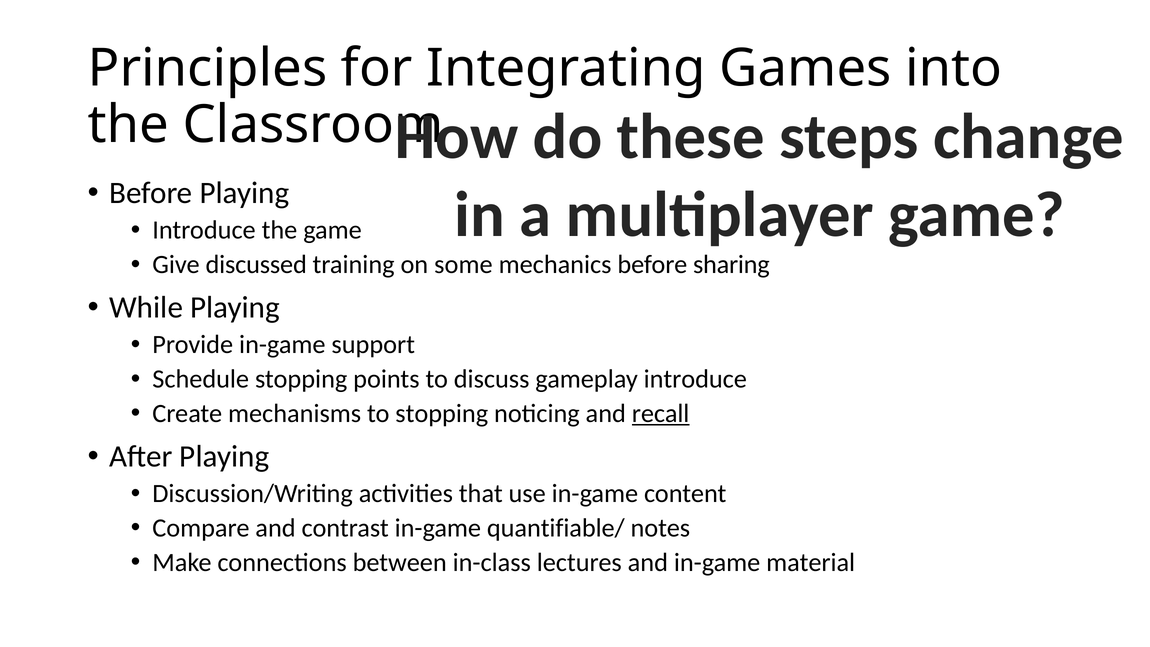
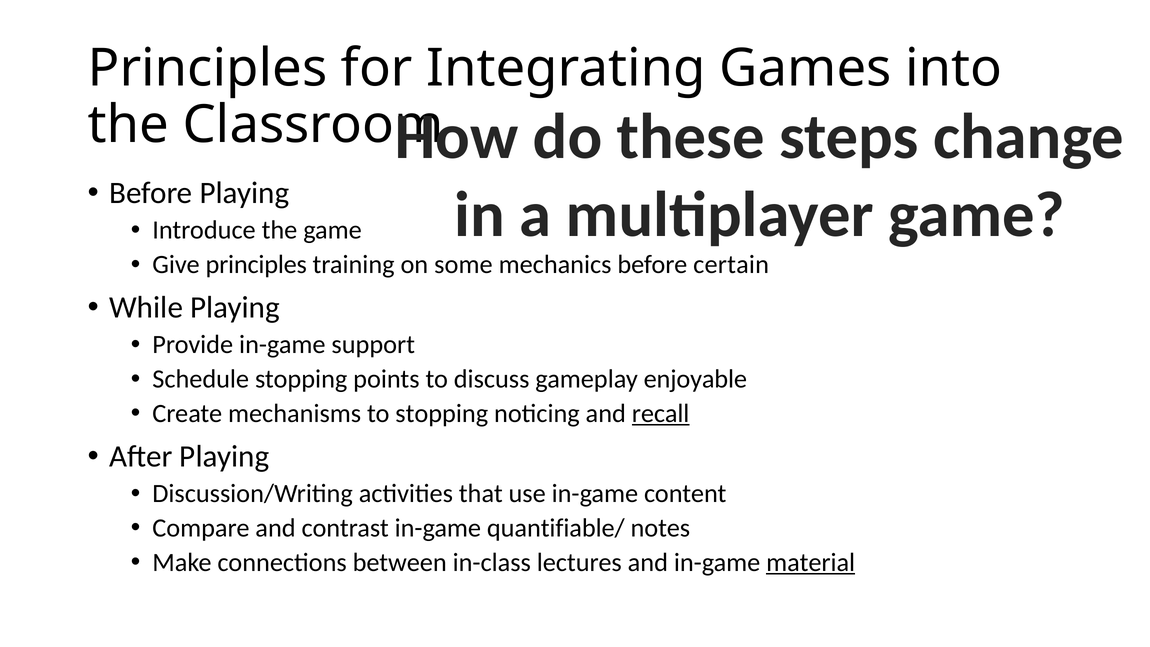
Give discussed: discussed -> principles (256, 265)
sharing: sharing -> certain (731, 265)
gameplay introduce: introduce -> enjoyable (695, 379)
material underline: none -> present (811, 562)
